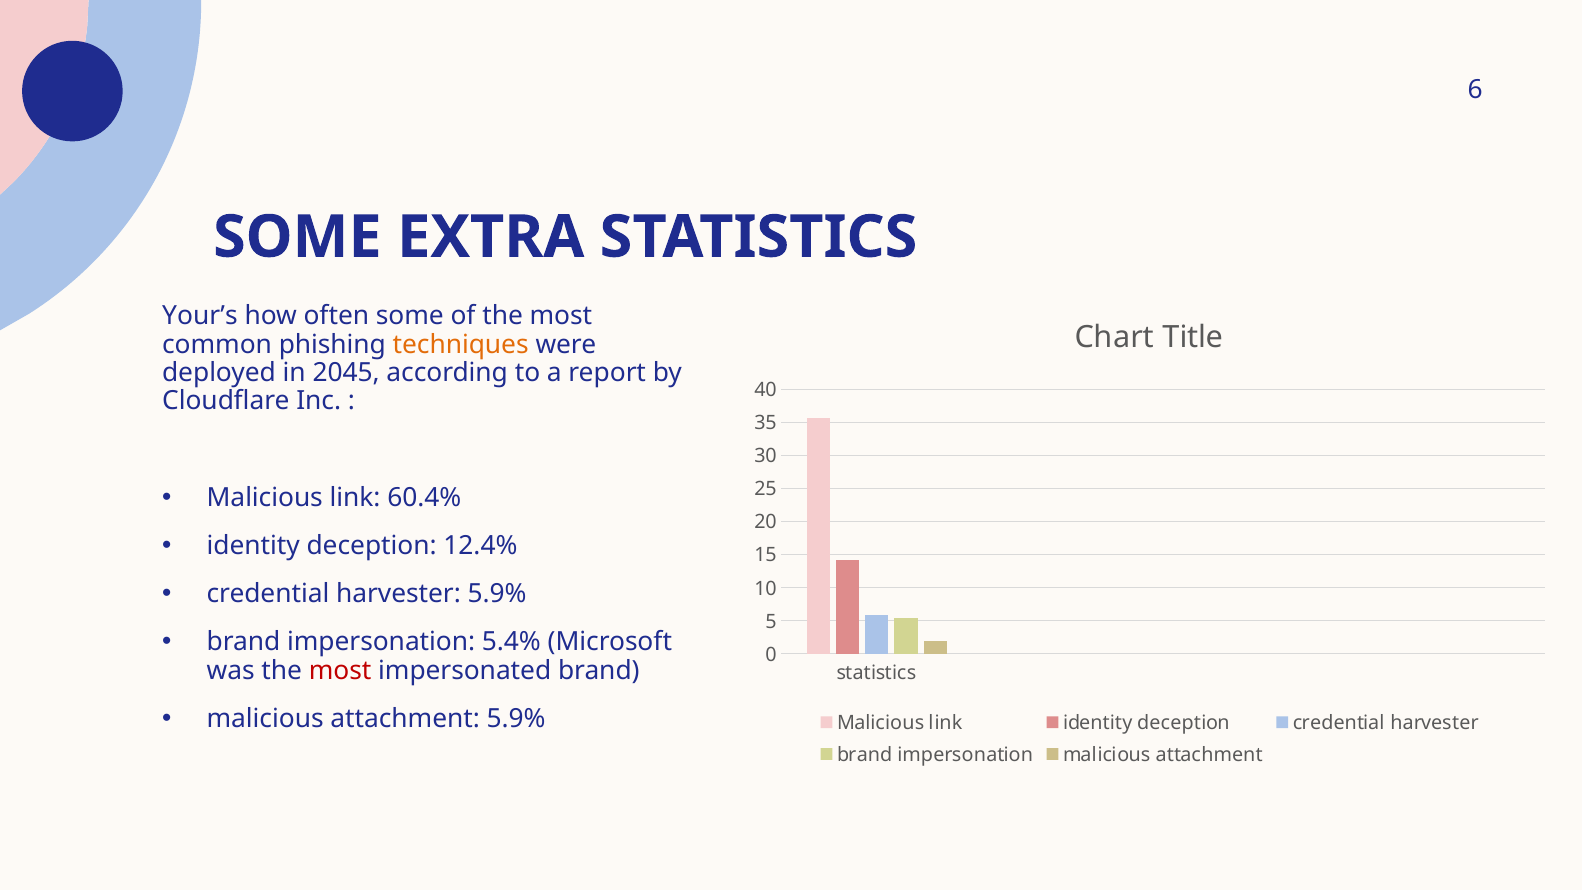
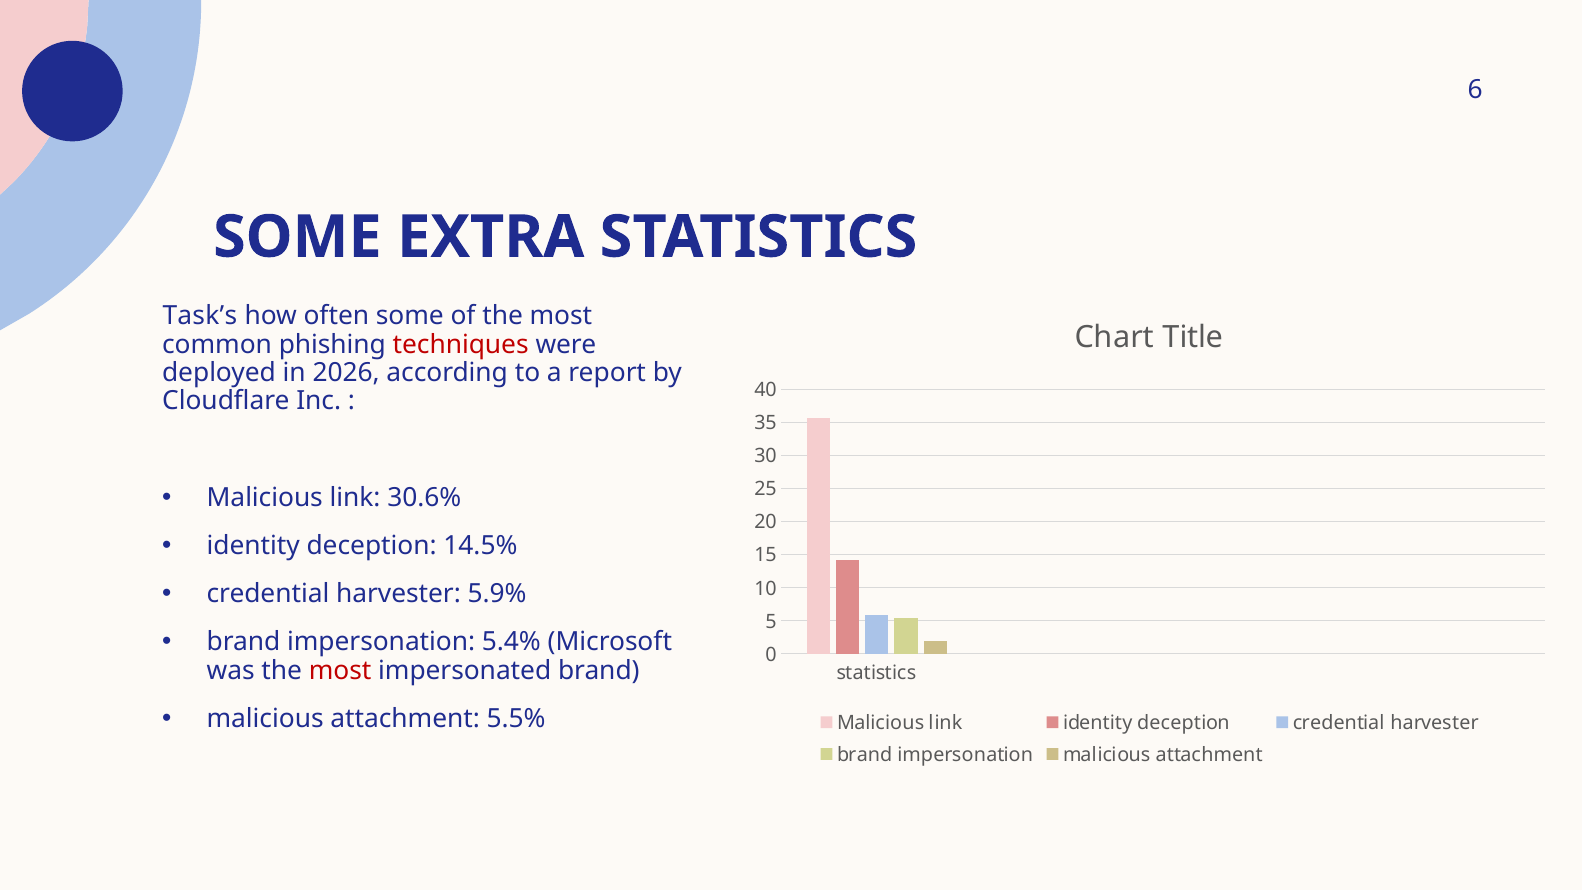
Your’s: Your’s -> Task’s (200, 316)
techniques colour: orange -> red (461, 344)
2045: 2045 -> 2026 (346, 373)
60.4%: 60.4% -> 30.6% (424, 498)
12.4%: 12.4% -> 14.5% (480, 546)
attachment 5.9%: 5.9% -> 5.5% (516, 719)
